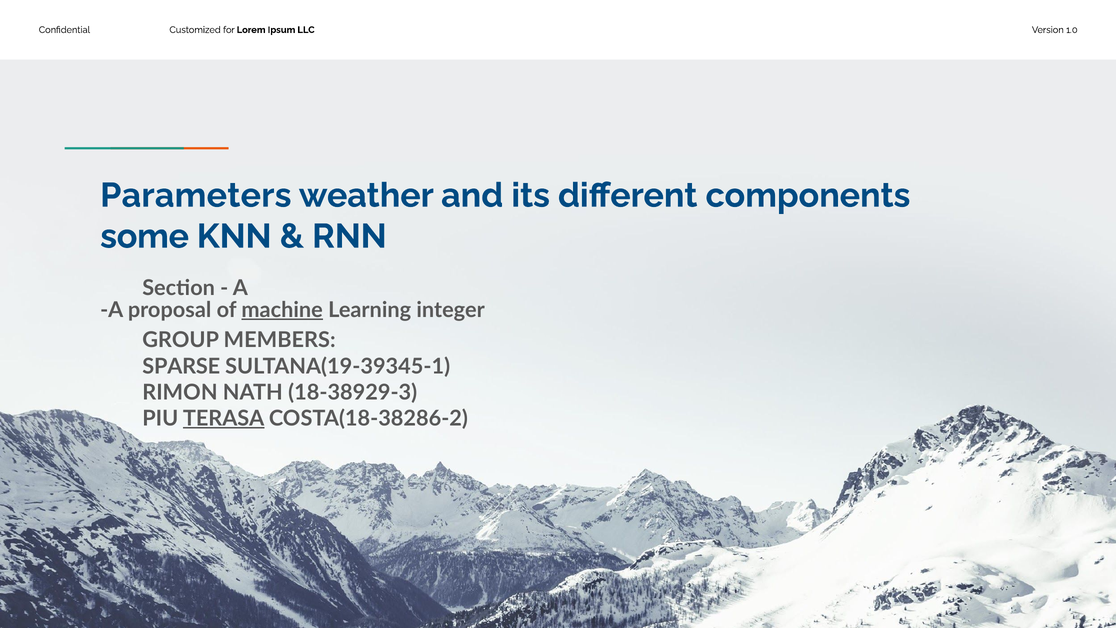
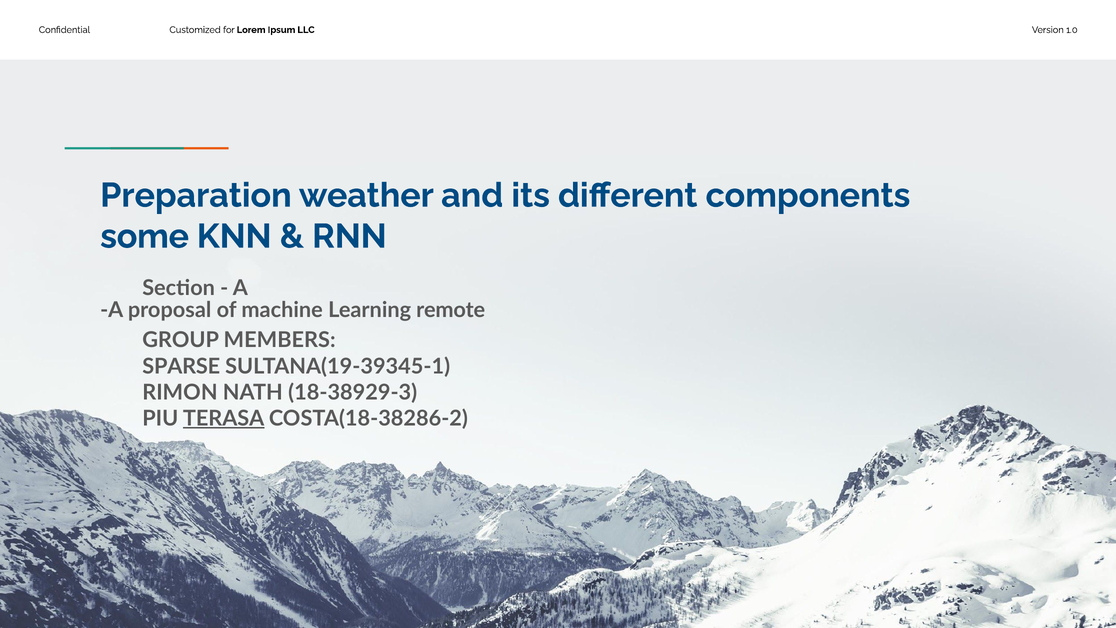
Parameters: Parameters -> Preparation (196, 195)
machine underline: present -> none (282, 310)
integer: integer -> remote (451, 310)
